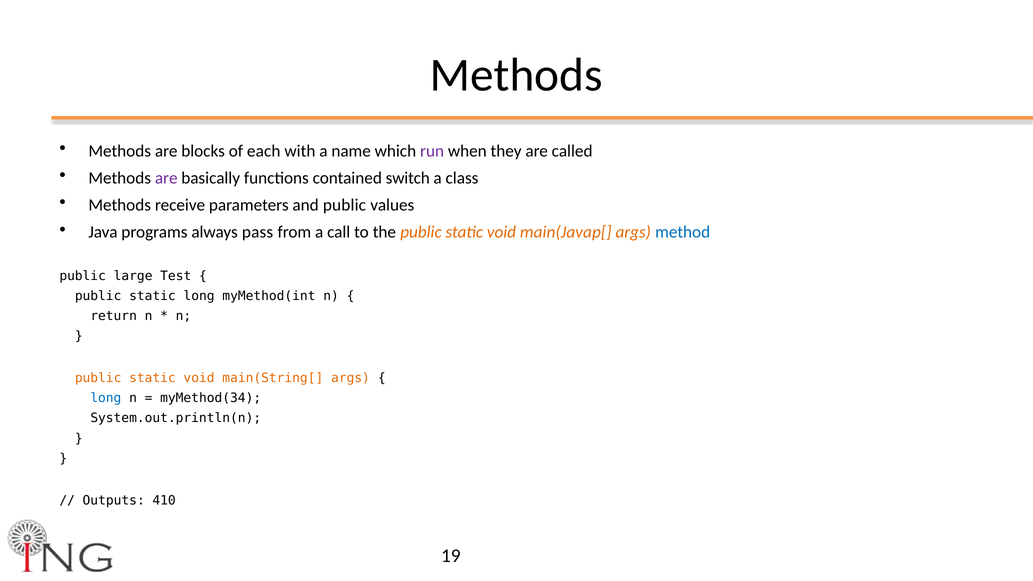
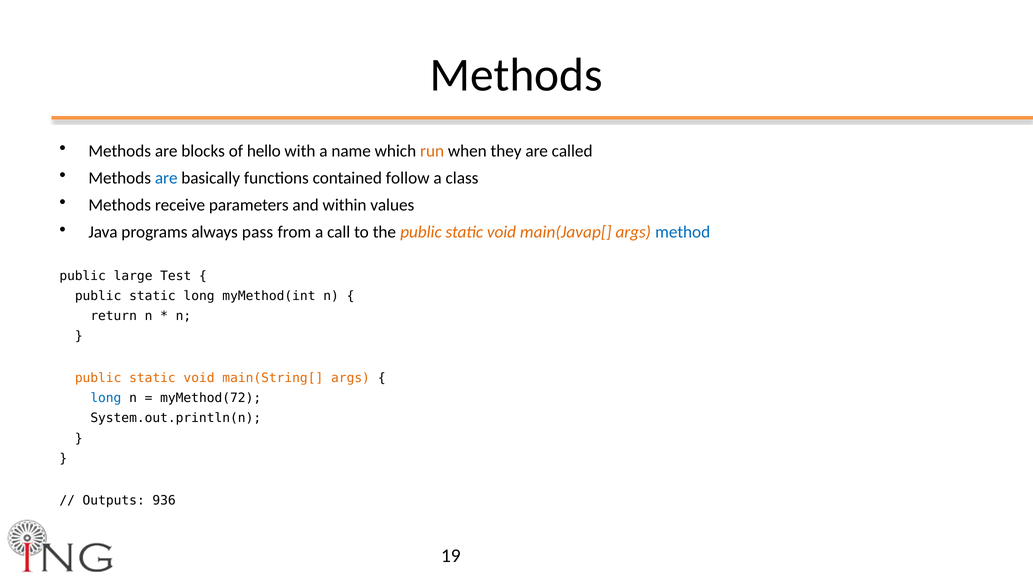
each: each -> hello (264, 151)
run colour: purple -> orange (432, 151)
are colour: purple -> blue (166, 178)
switch: switch -> follow (408, 178)
and public: public -> within (345, 205)
myMethod(34: myMethod(34 -> myMethod(72 (211, 398)
410: 410 -> 936 (164, 500)
